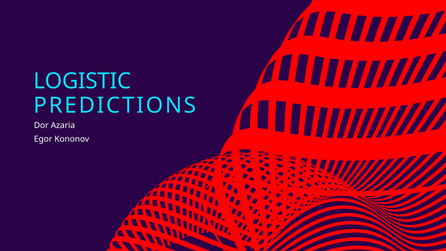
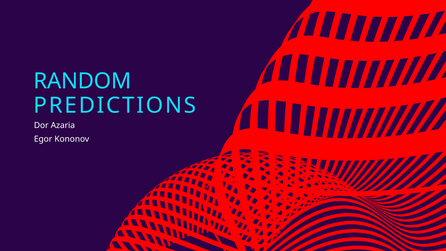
LOGISTIC: LOGISTIC -> RANDOM (82, 81)
